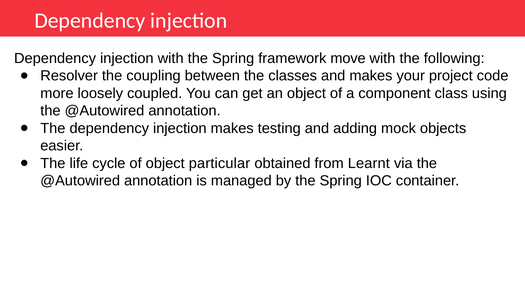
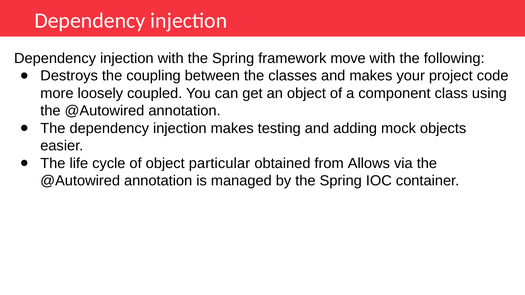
Resolver: Resolver -> Destroys (69, 76)
Learnt: Learnt -> Allows (369, 163)
